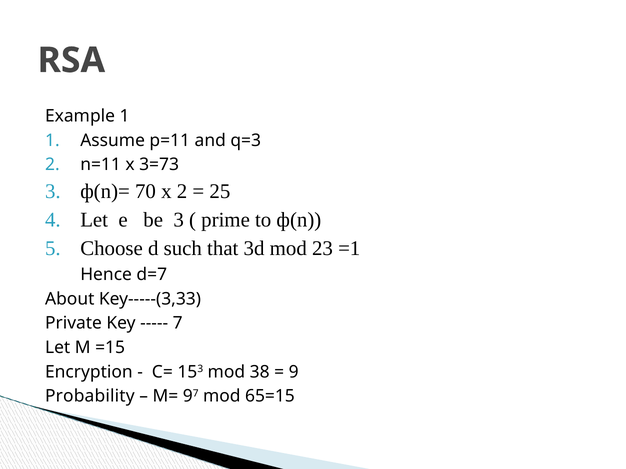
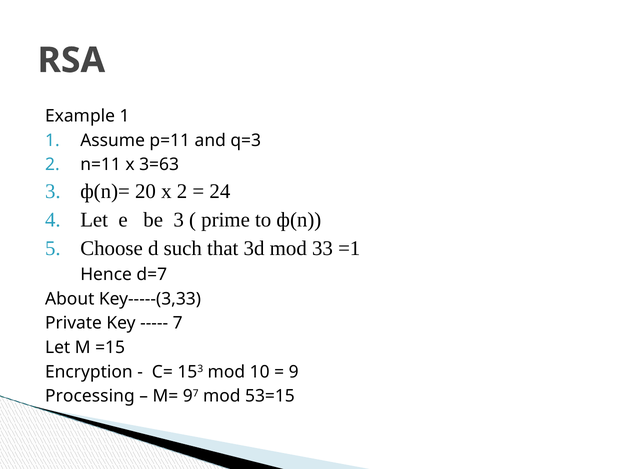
3=73: 3=73 -> 3=63 (159, 165)
70: 70 -> 20 (145, 192)
25: 25 -> 24 (220, 192)
23: 23 -> 33 (322, 249)
38: 38 -> 10 (260, 372)
Probability: Probability -> Processing (90, 397)
65=15: 65=15 -> 53=15 (270, 397)
